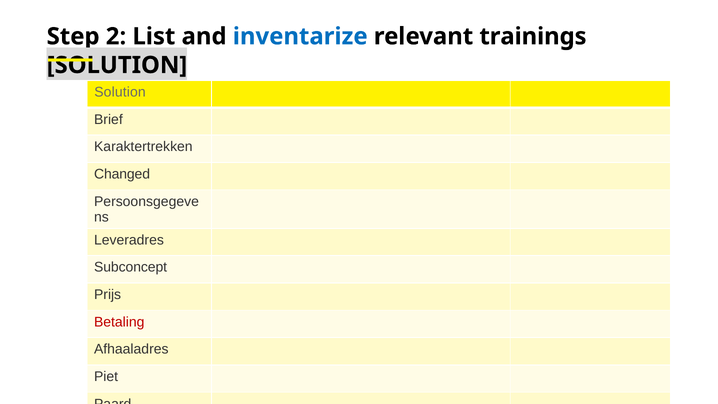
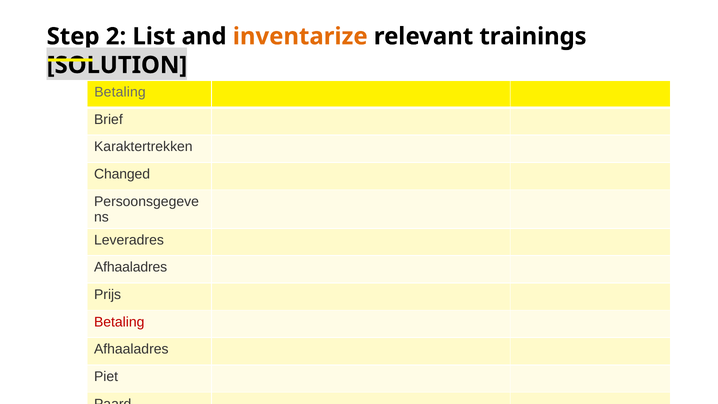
inventarize colour: blue -> orange (300, 36)
Solution: Solution -> Betaling (120, 92)
Subconcept: Subconcept -> Afhaaladres (131, 267)
